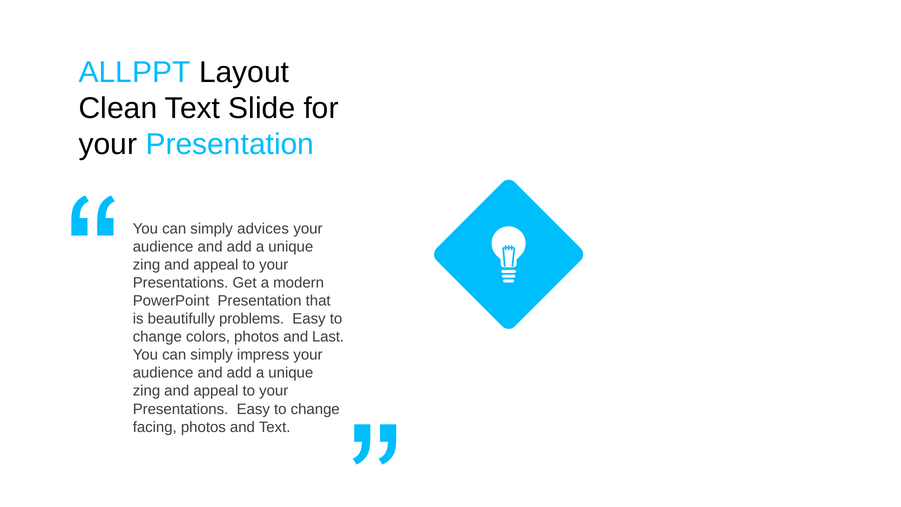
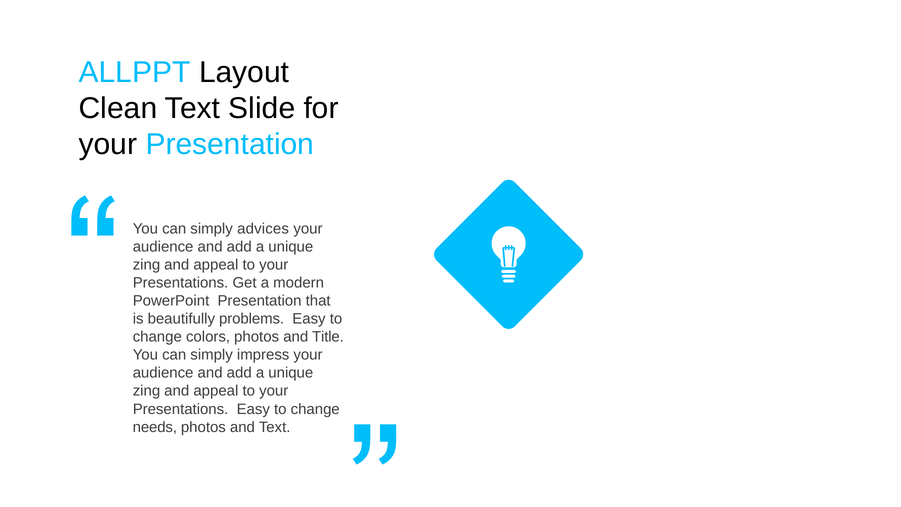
Last: Last -> Title (328, 337)
facing: facing -> needs (155, 427)
